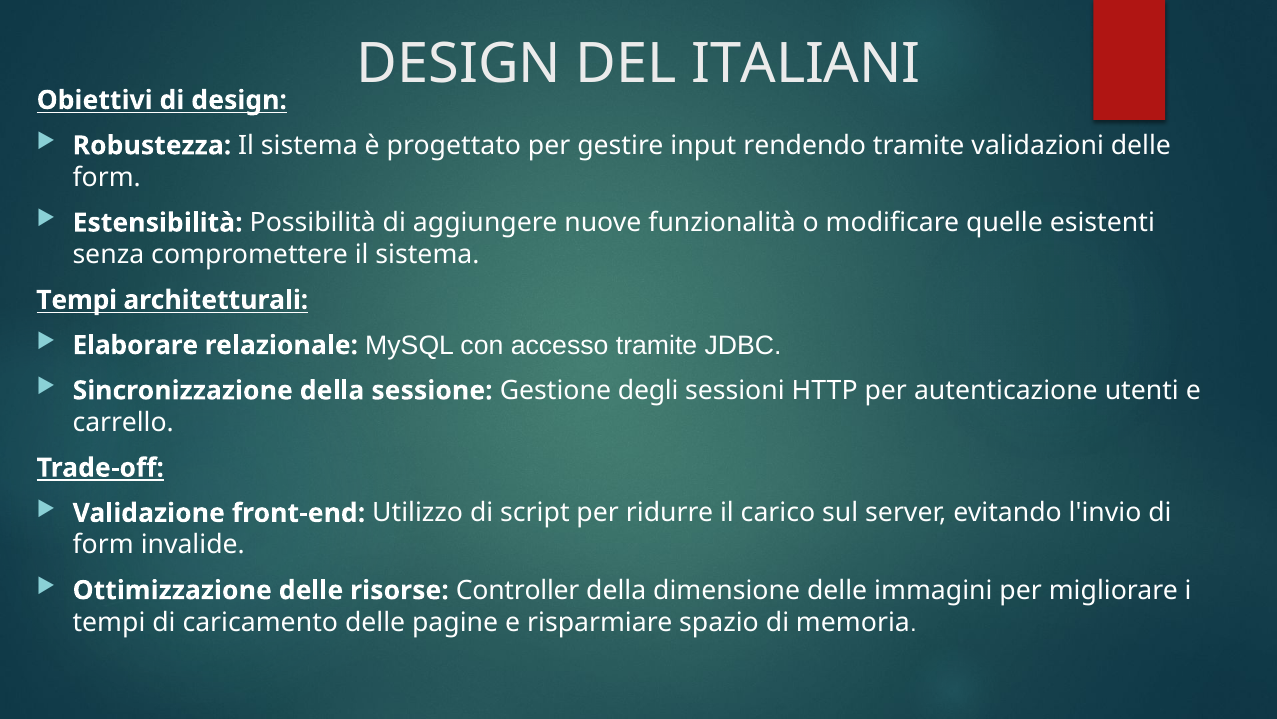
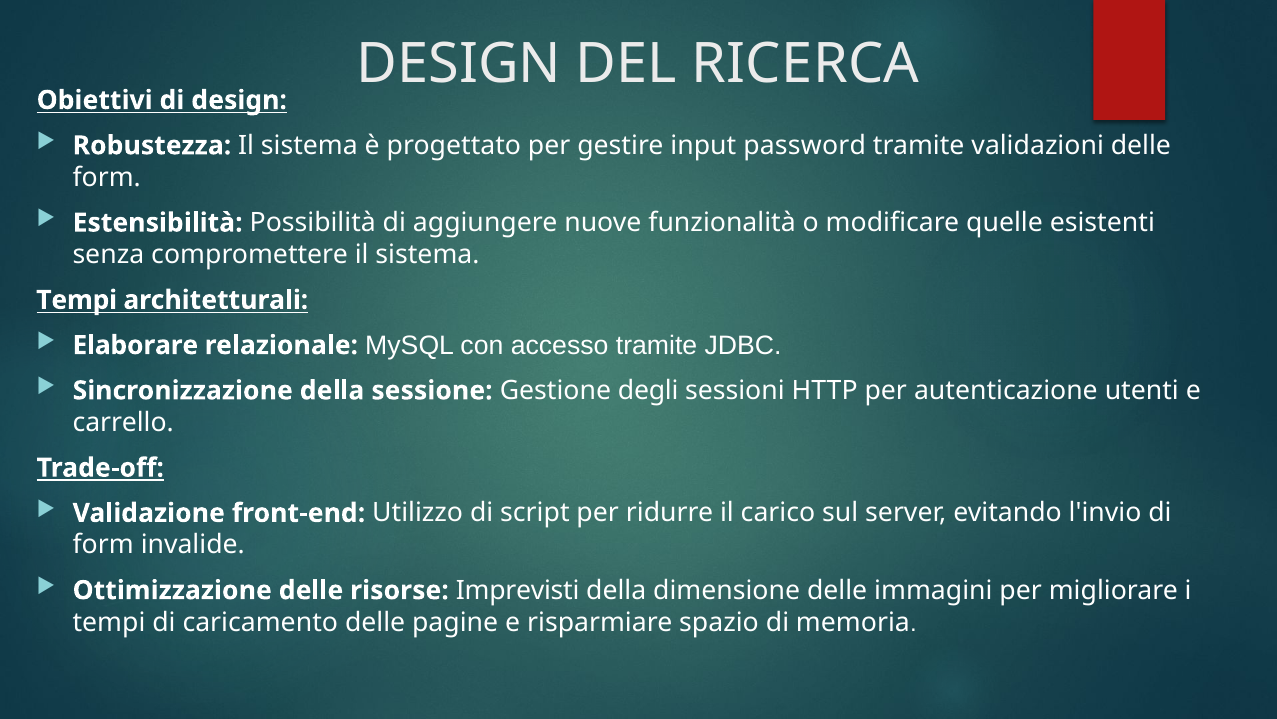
ITALIANI: ITALIANI -> RICERCA (806, 64)
rendendo: rendendo -> password (805, 145)
Controller: Controller -> Imprevisti (518, 590)
